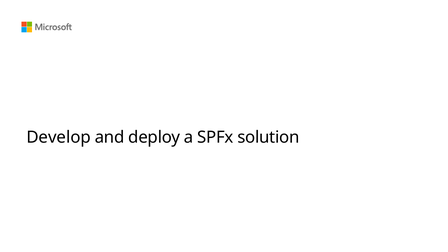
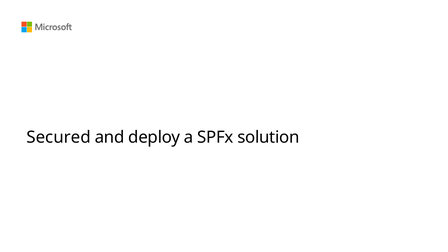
Develop: Develop -> Secured (59, 137)
